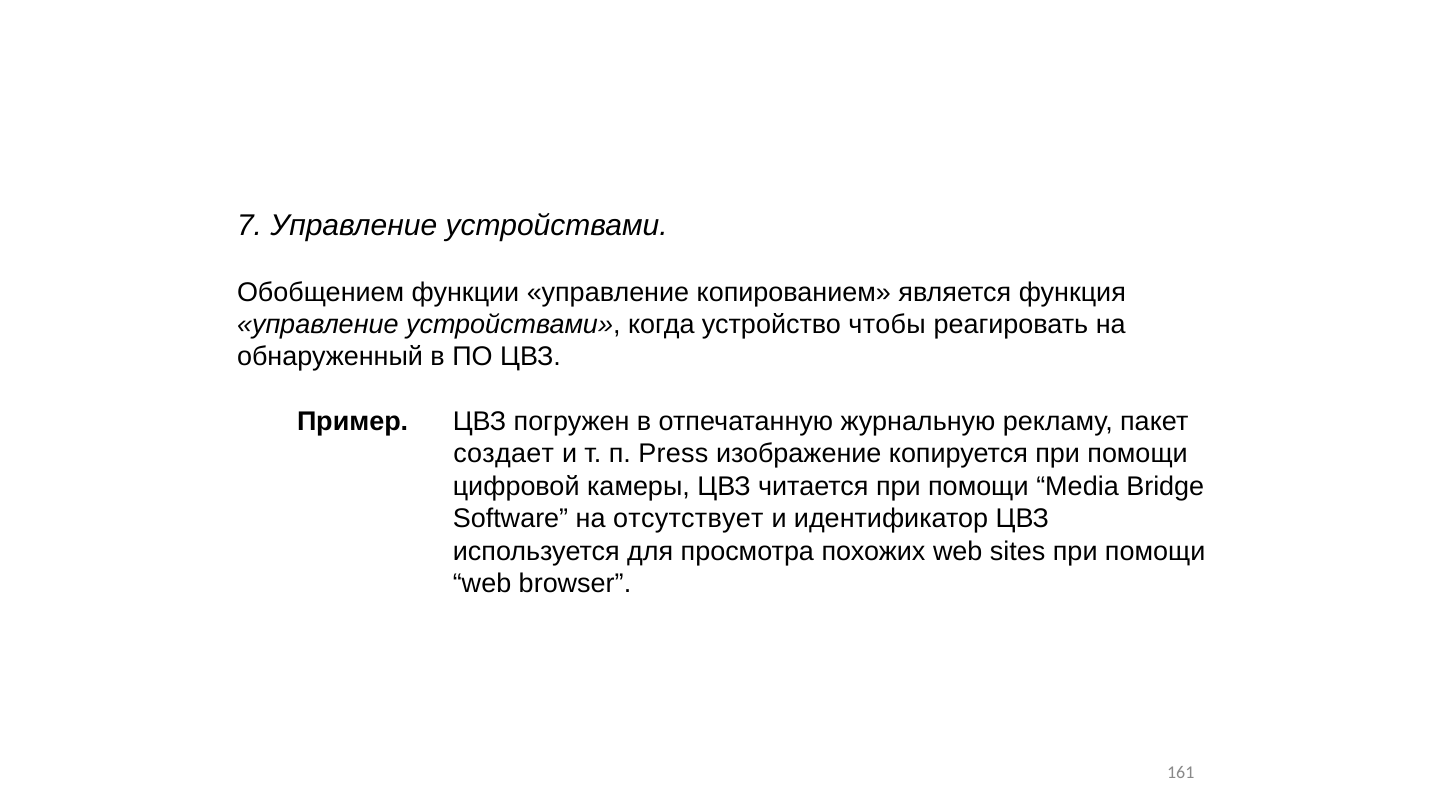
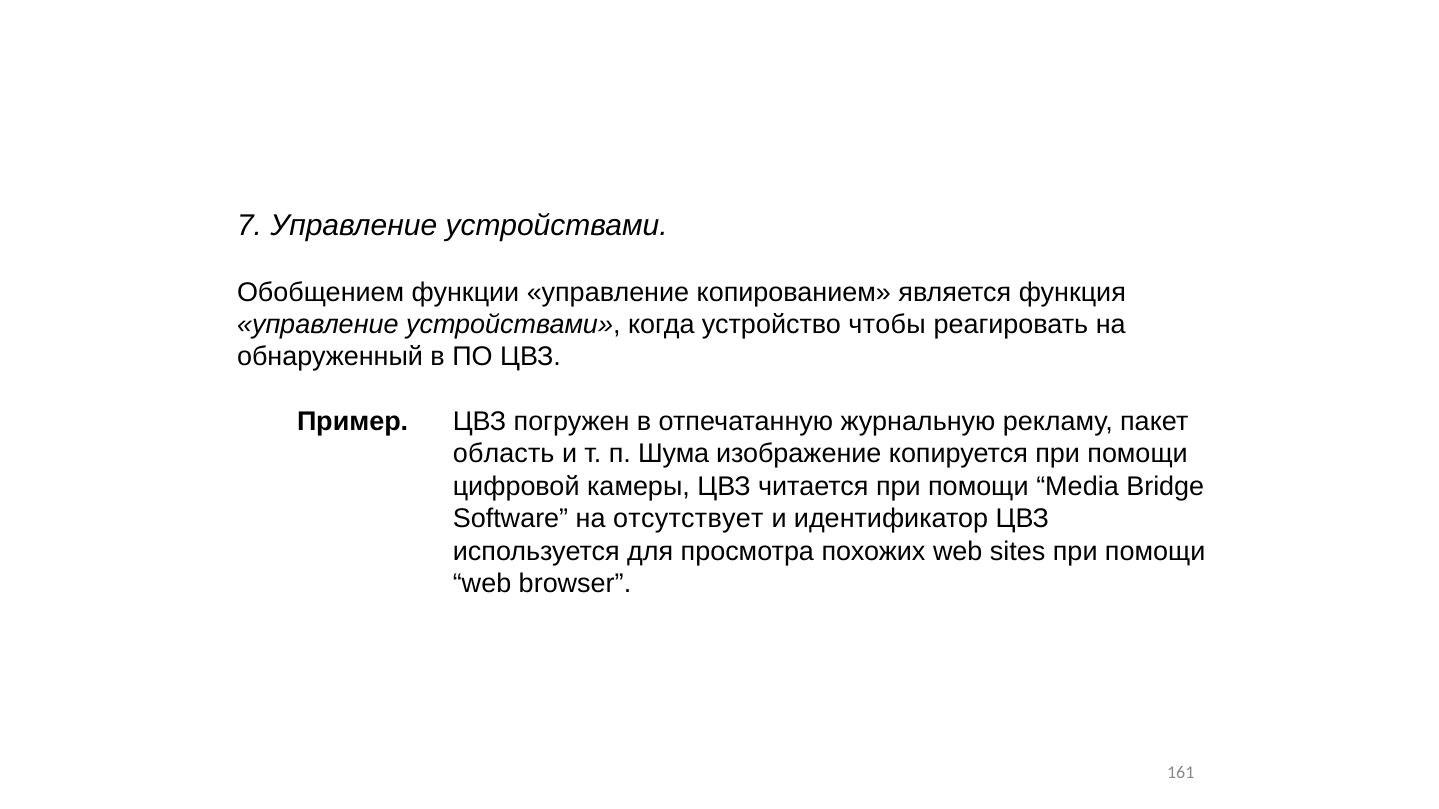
создает: создает -> область (504, 454)
Press: Press -> Шума (674, 454)
